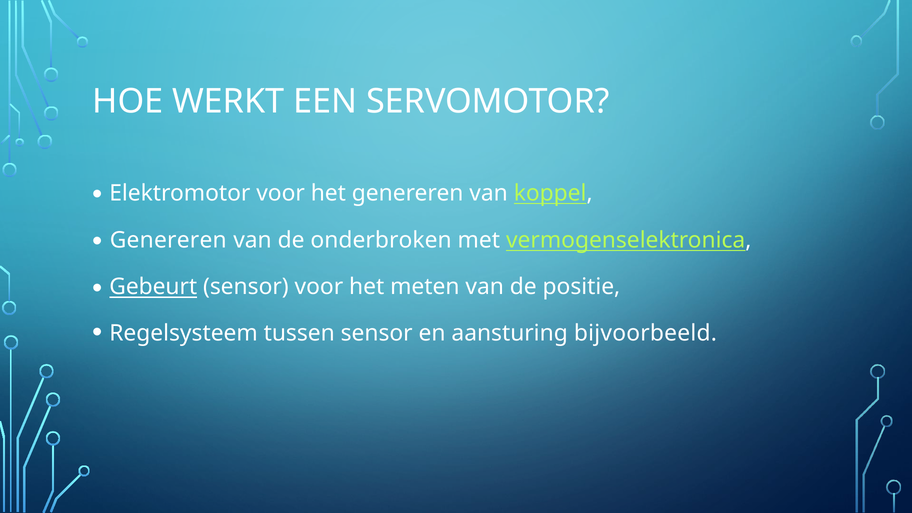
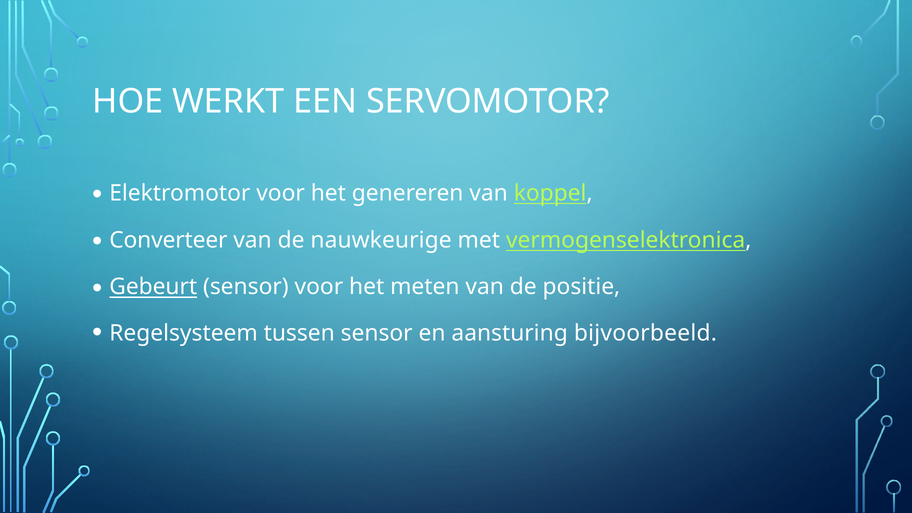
Genereren: Genereren -> Converteer (168, 240)
onderbroken: onderbroken -> nauwkeurige (381, 240)
